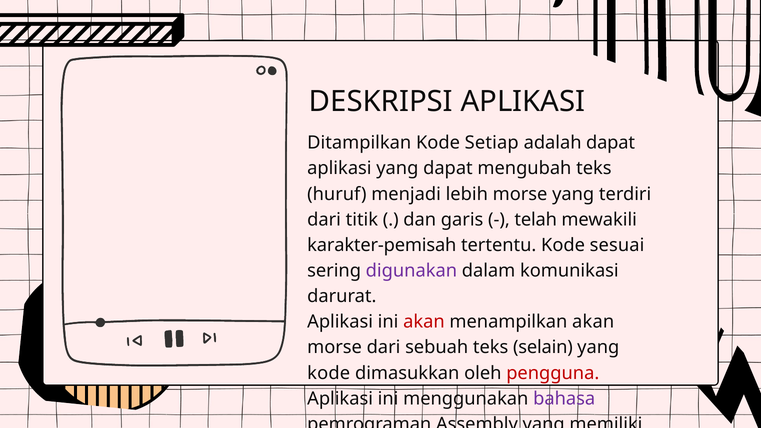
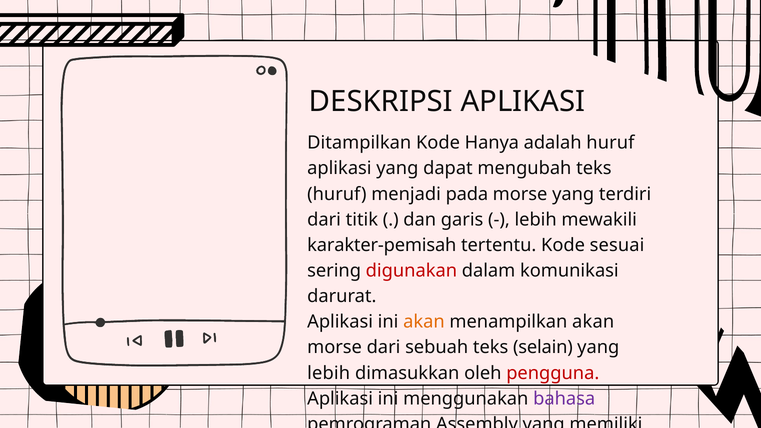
Setiap: Setiap -> Hanya (492, 143)
adalah dapat: dapat -> huruf (610, 143)
lebih: lebih -> pada (467, 194)
telah: telah -> lebih (536, 220)
digunakan colour: purple -> red (411, 271)
akan colour: red -> orange (424, 322)
kode: kode -> lebih (329, 373)
